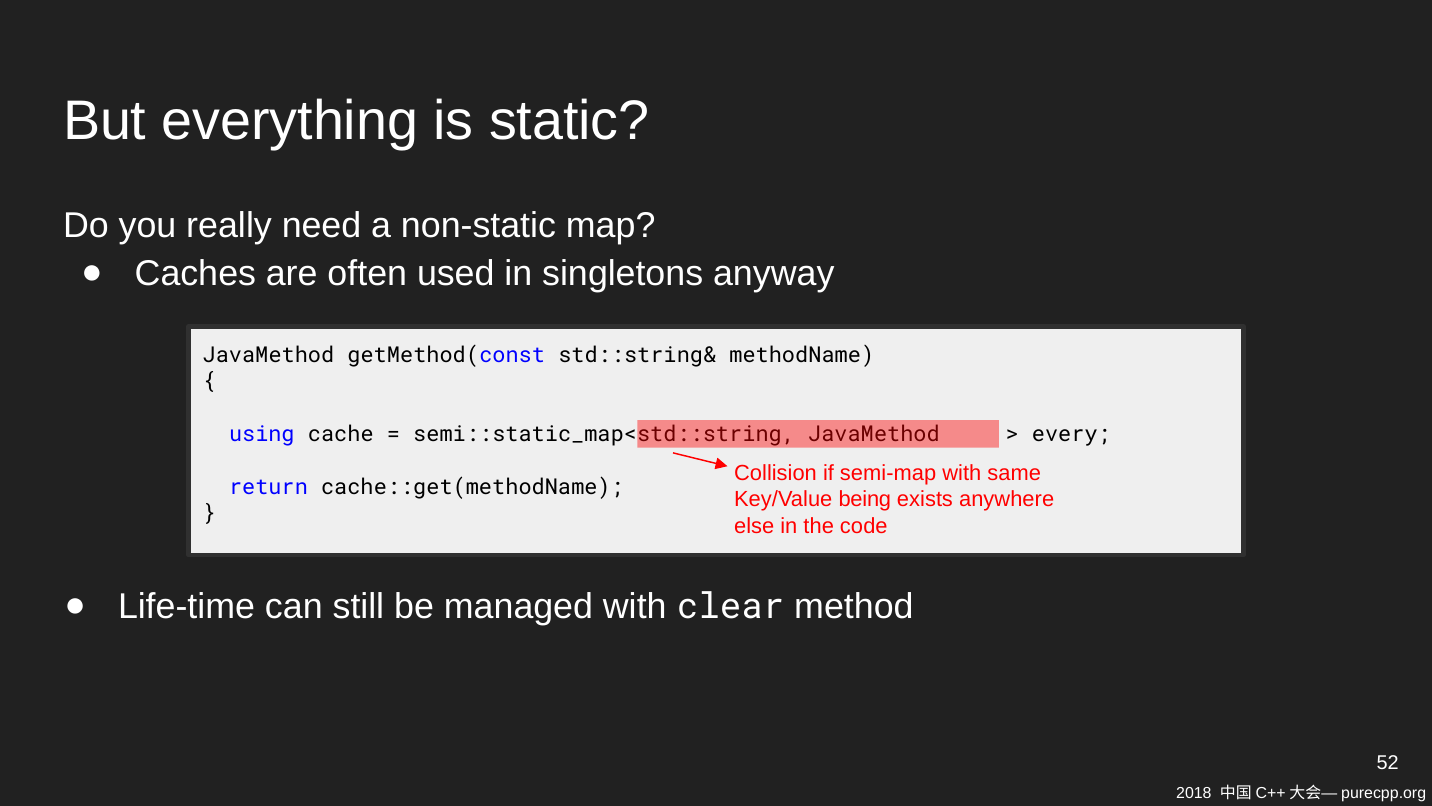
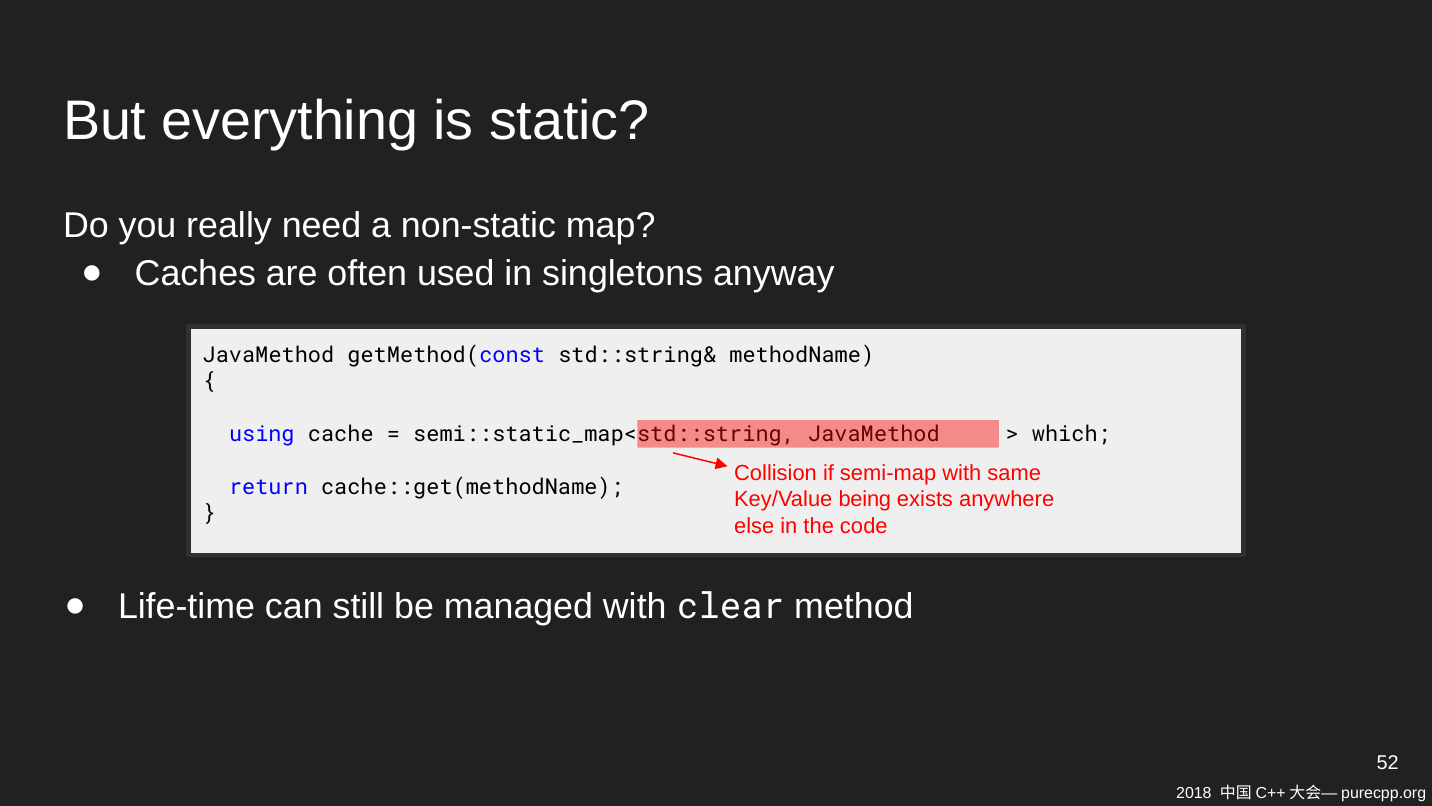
every: every -> which (1071, 434)
